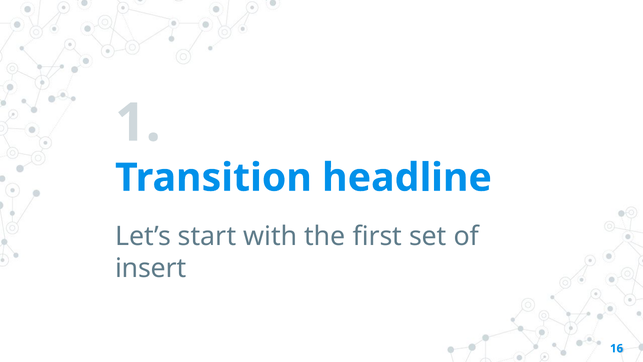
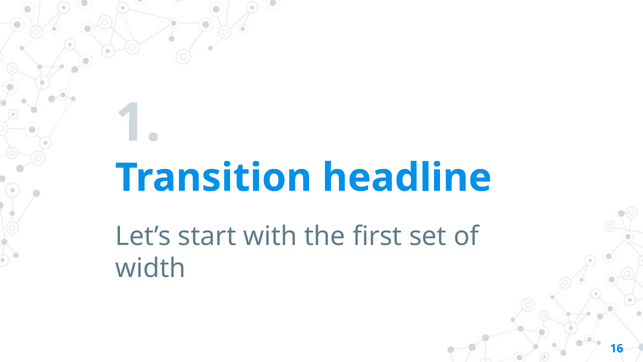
insert: insert -> width (151, 268)
